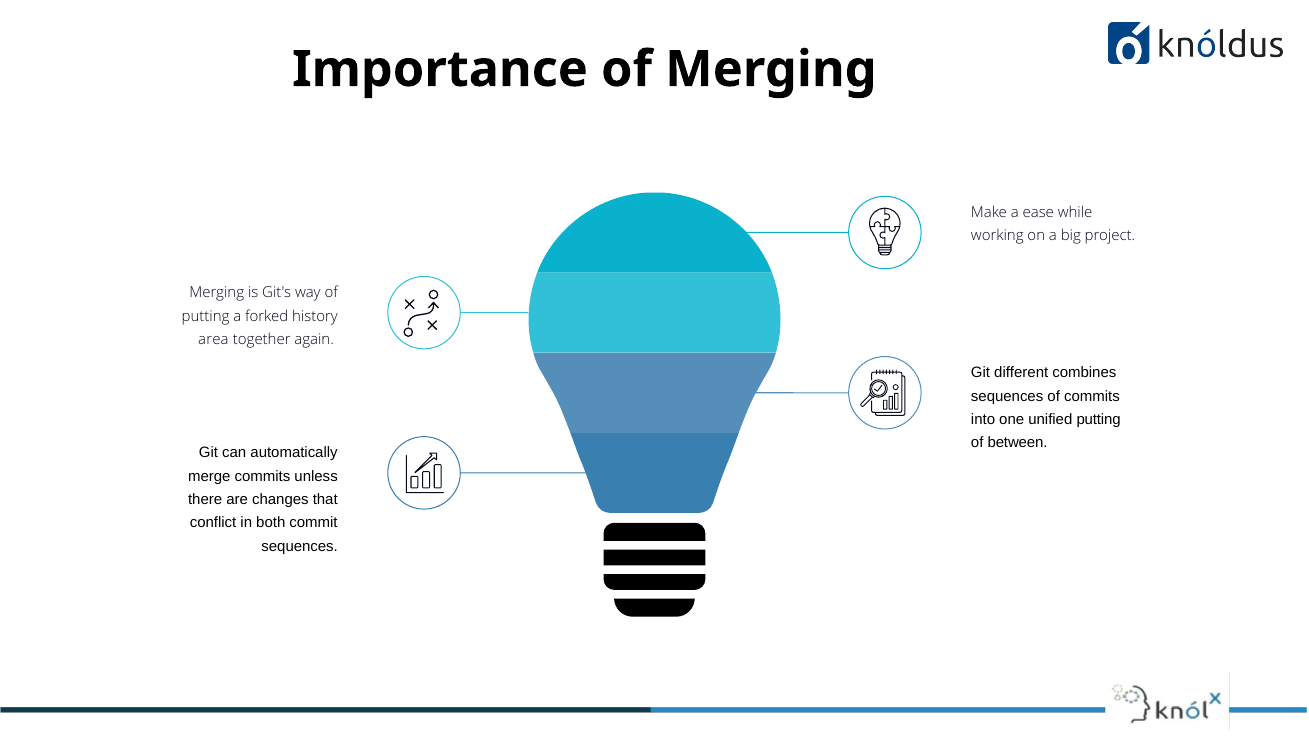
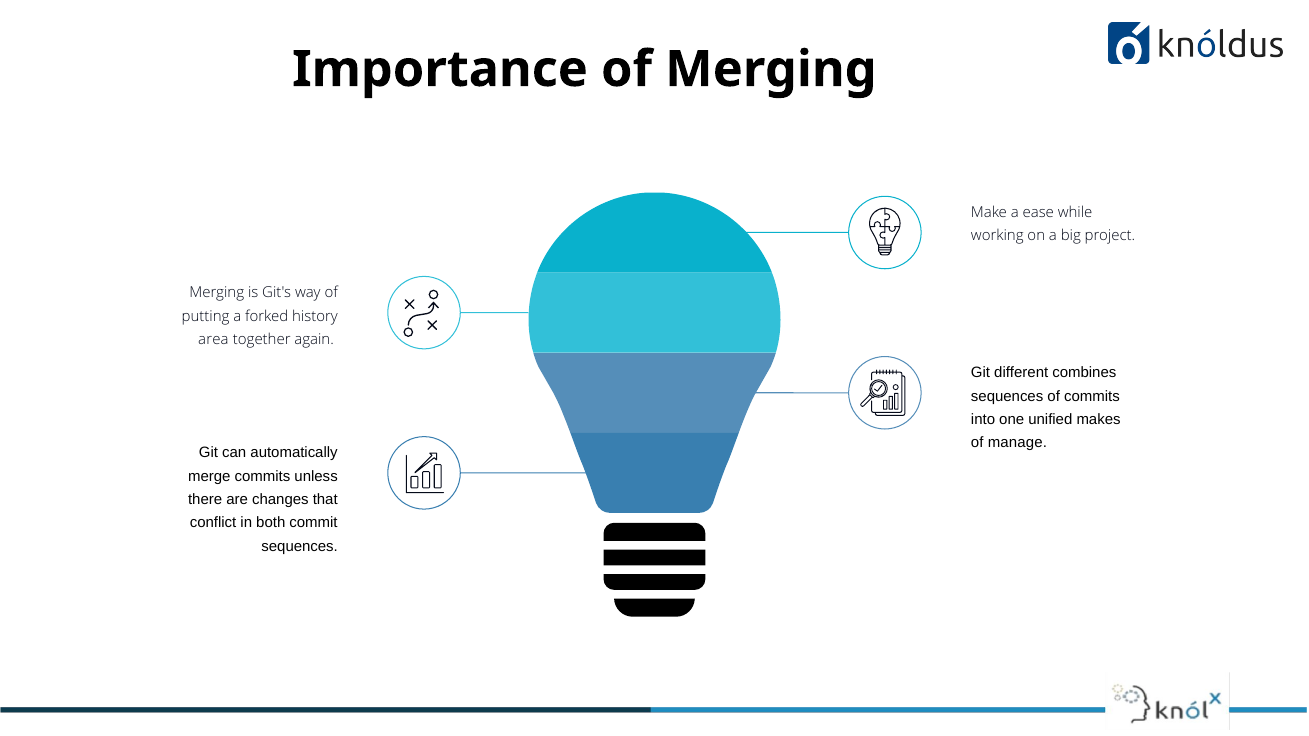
unified putting: putting -> makes (1099, 420)
between: between -> manage (1017, 443)
